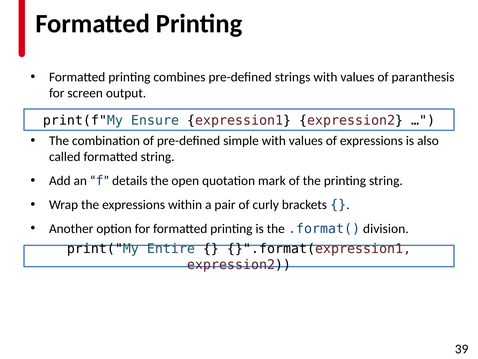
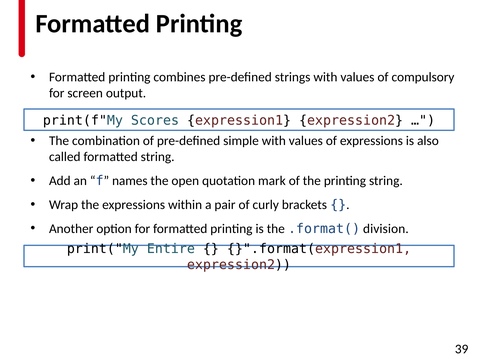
paranthesis: paranthesis -> compulsory (423, 77)
Ensure: Ensure -> Scores (155, 120)
details: details -> names (130, 181)
